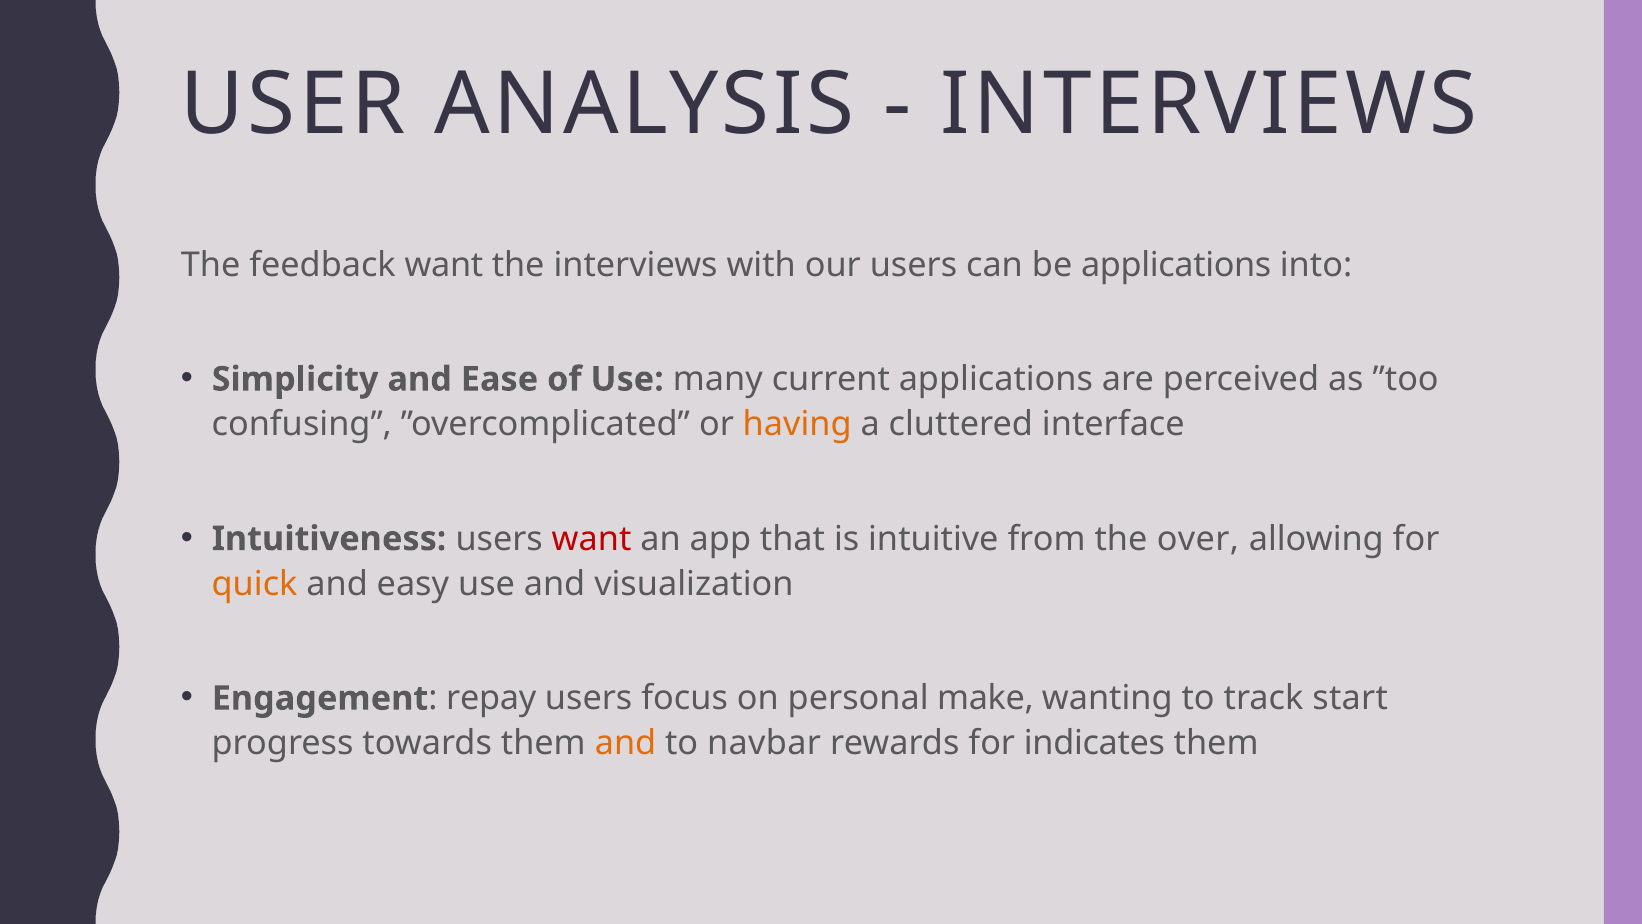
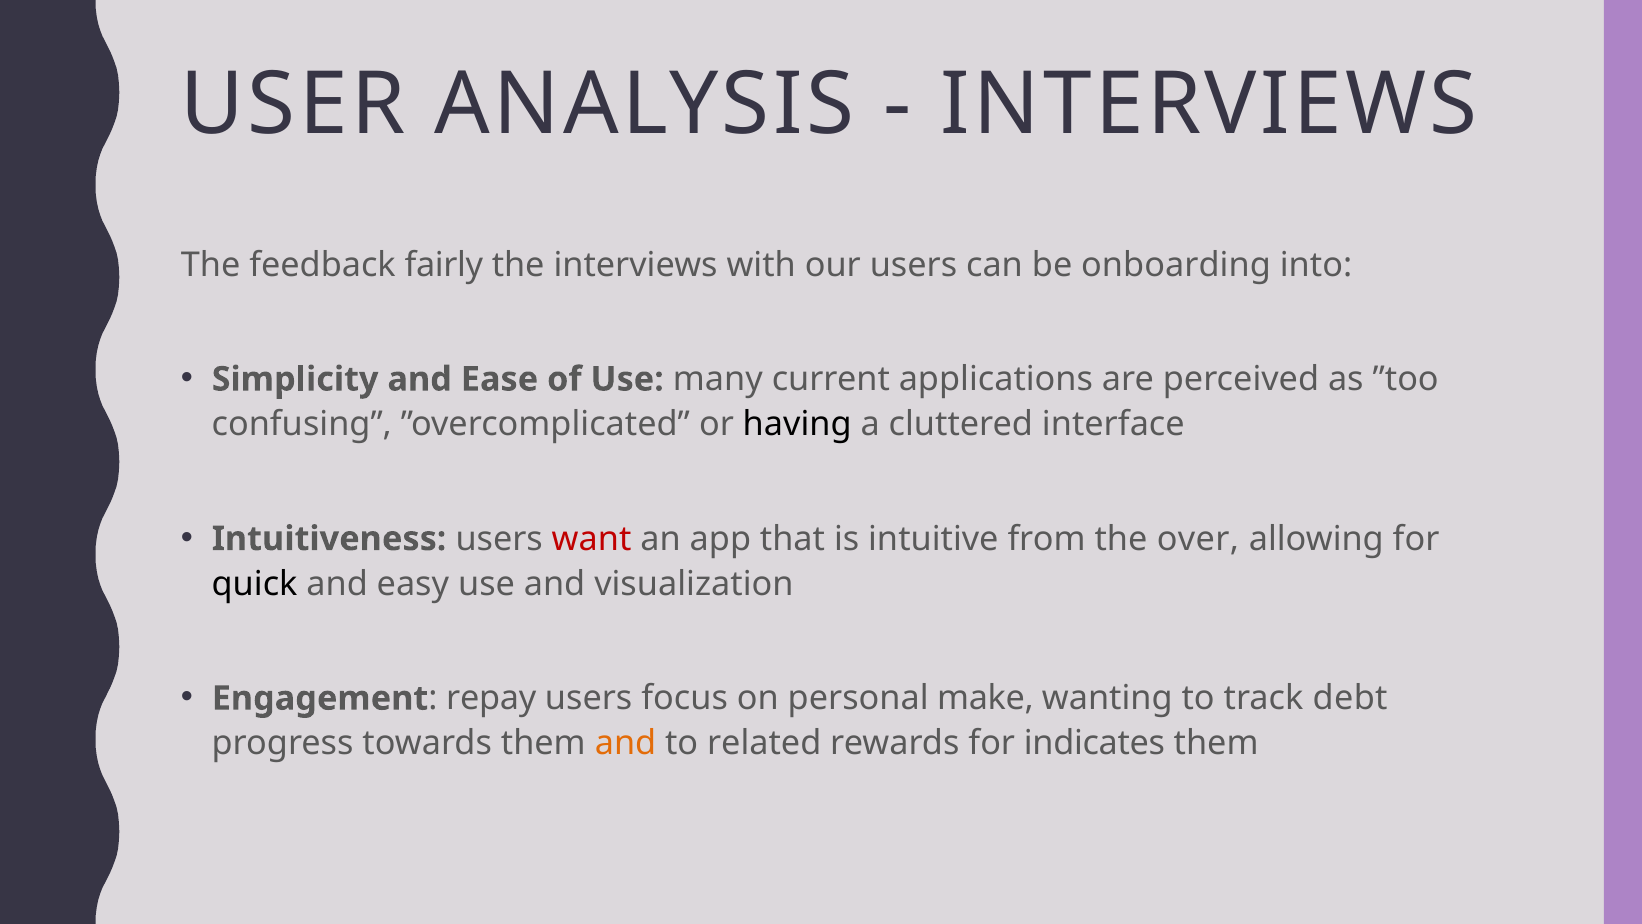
feedback want: want -> fairly (444, 265)
be applications: applications -> onboarding (1176, 265)
having colour: orange -> black (797, 424)
quick colour: orange -> black (255, 584)
start: start -> debt (1350, 698)
navbar: navbar -> related (764, 743)
